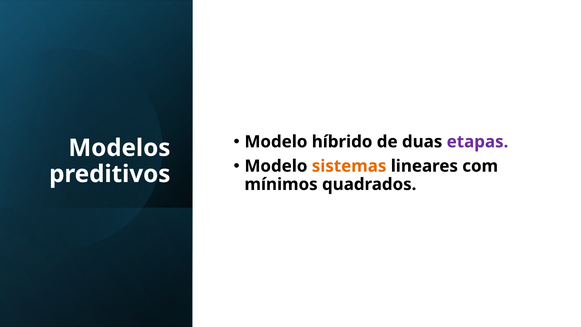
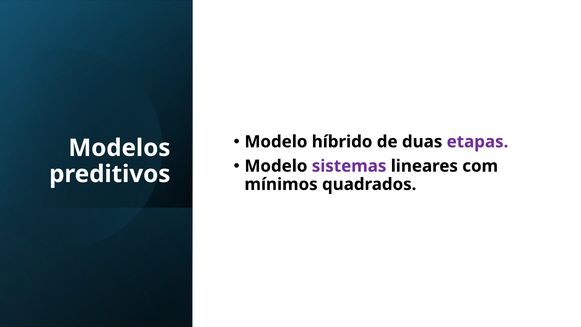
sistemas colour: orange -> purple (349, 166)
